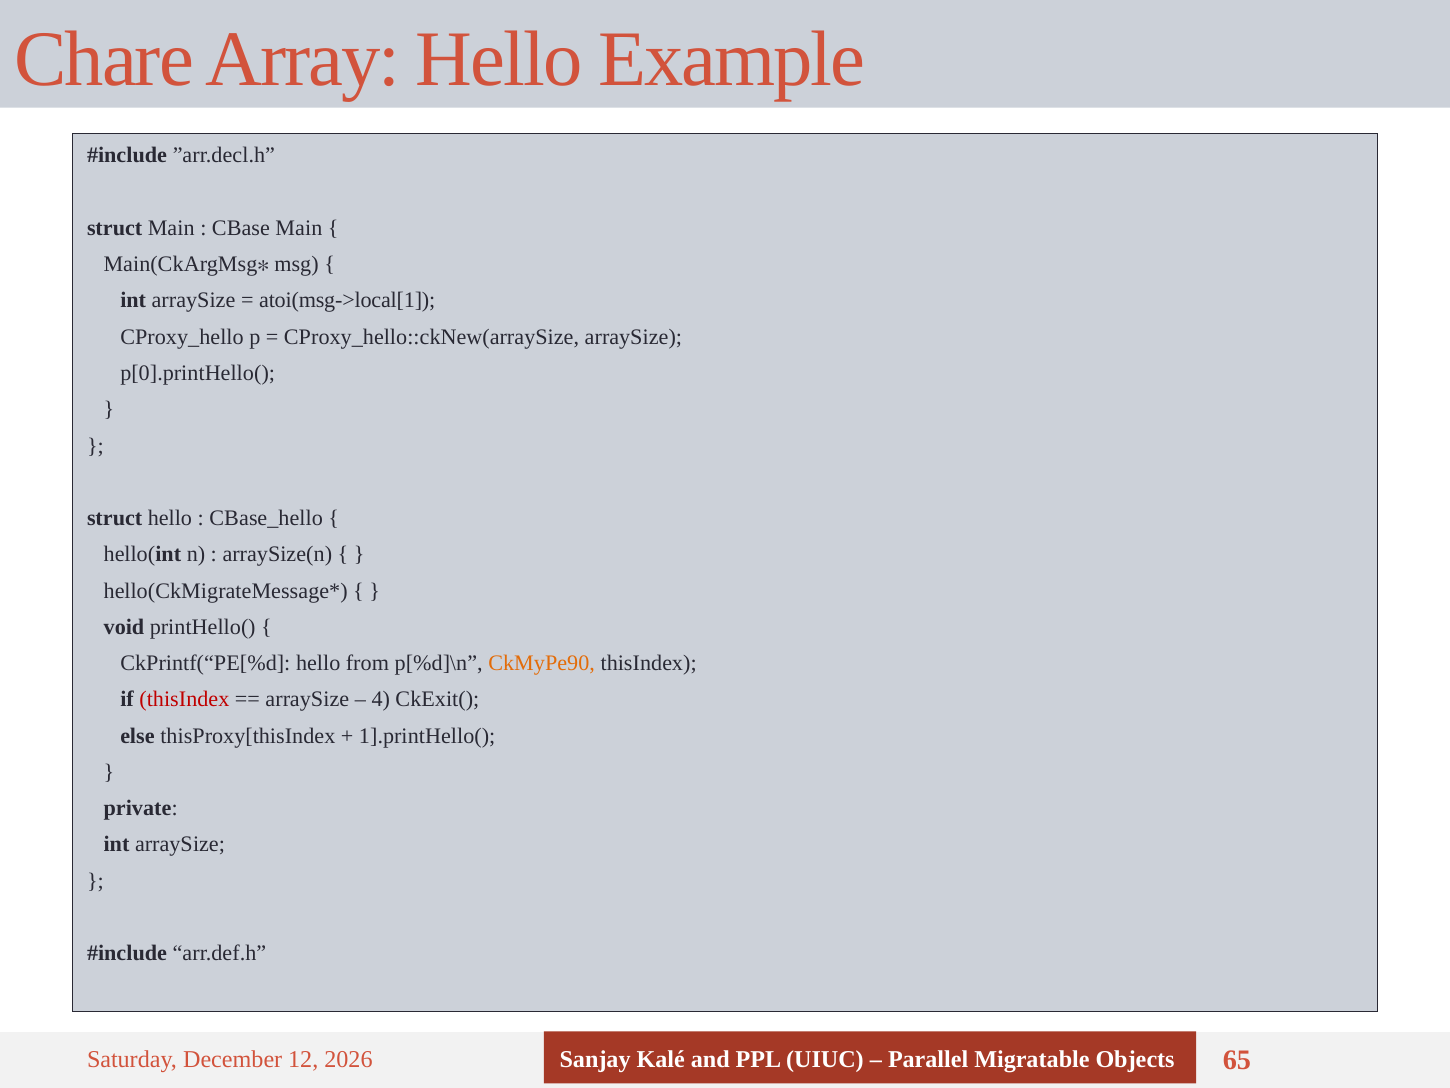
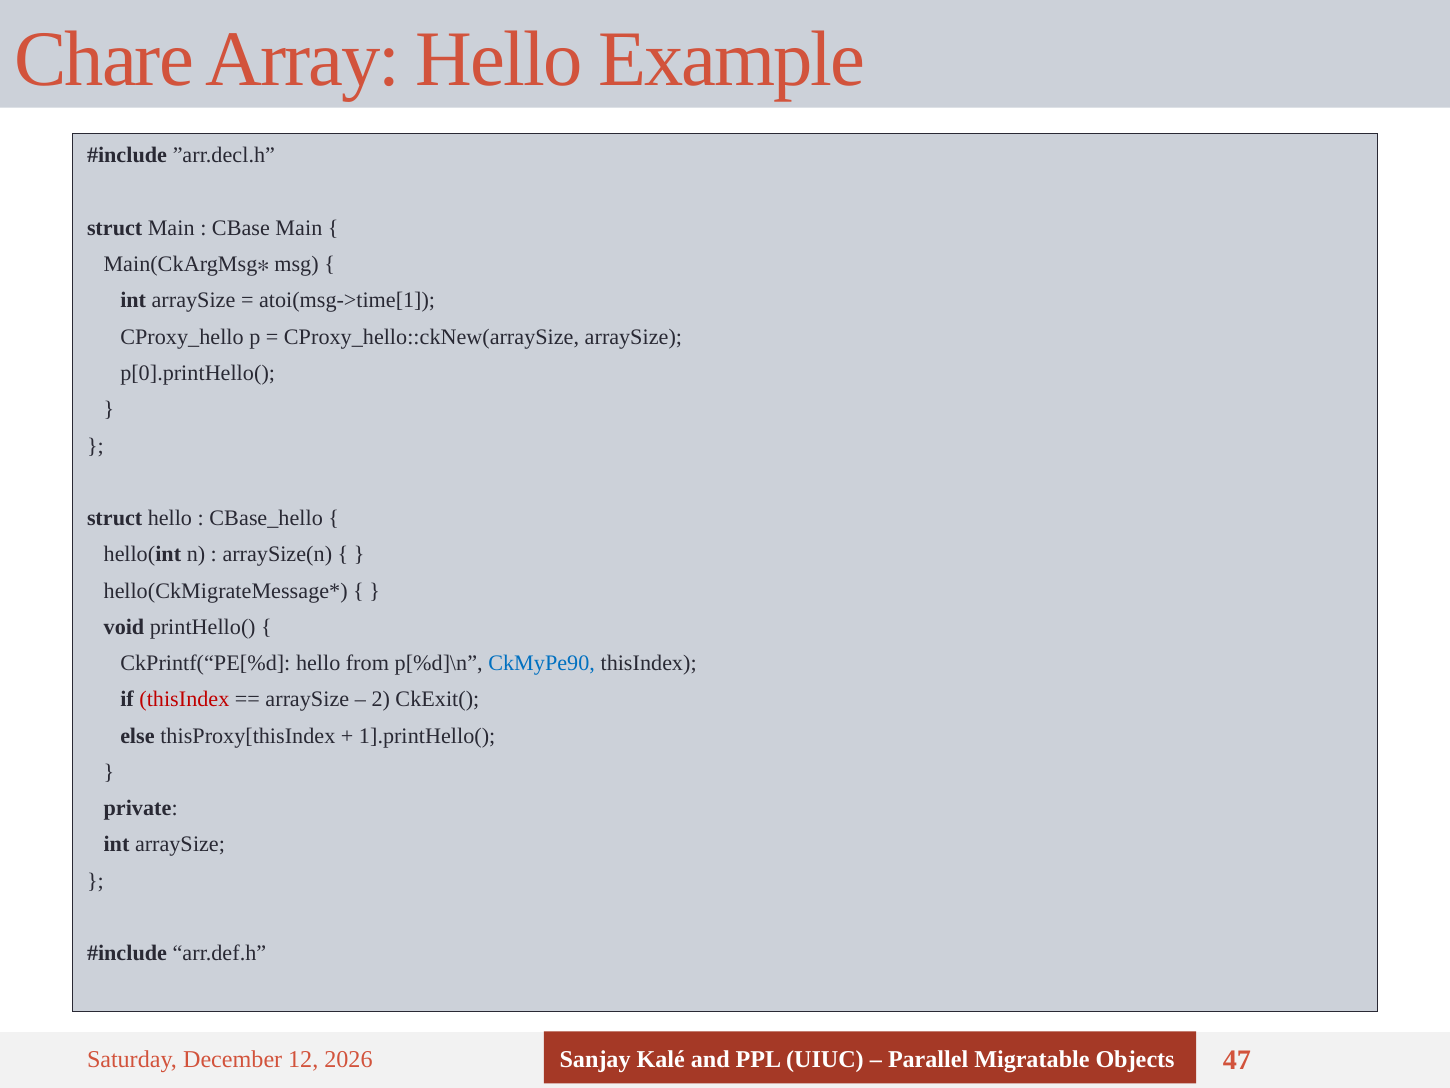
atoi(msg->local[1: atoi(msg->local[1 -> atoi(msg->time[1 (347, 301)
CkMyPe90 colour: orange -> blue (542, 663)
4: 4 -> 2 (381, 699)
65: 65 -> 47 (1237, 1060)
